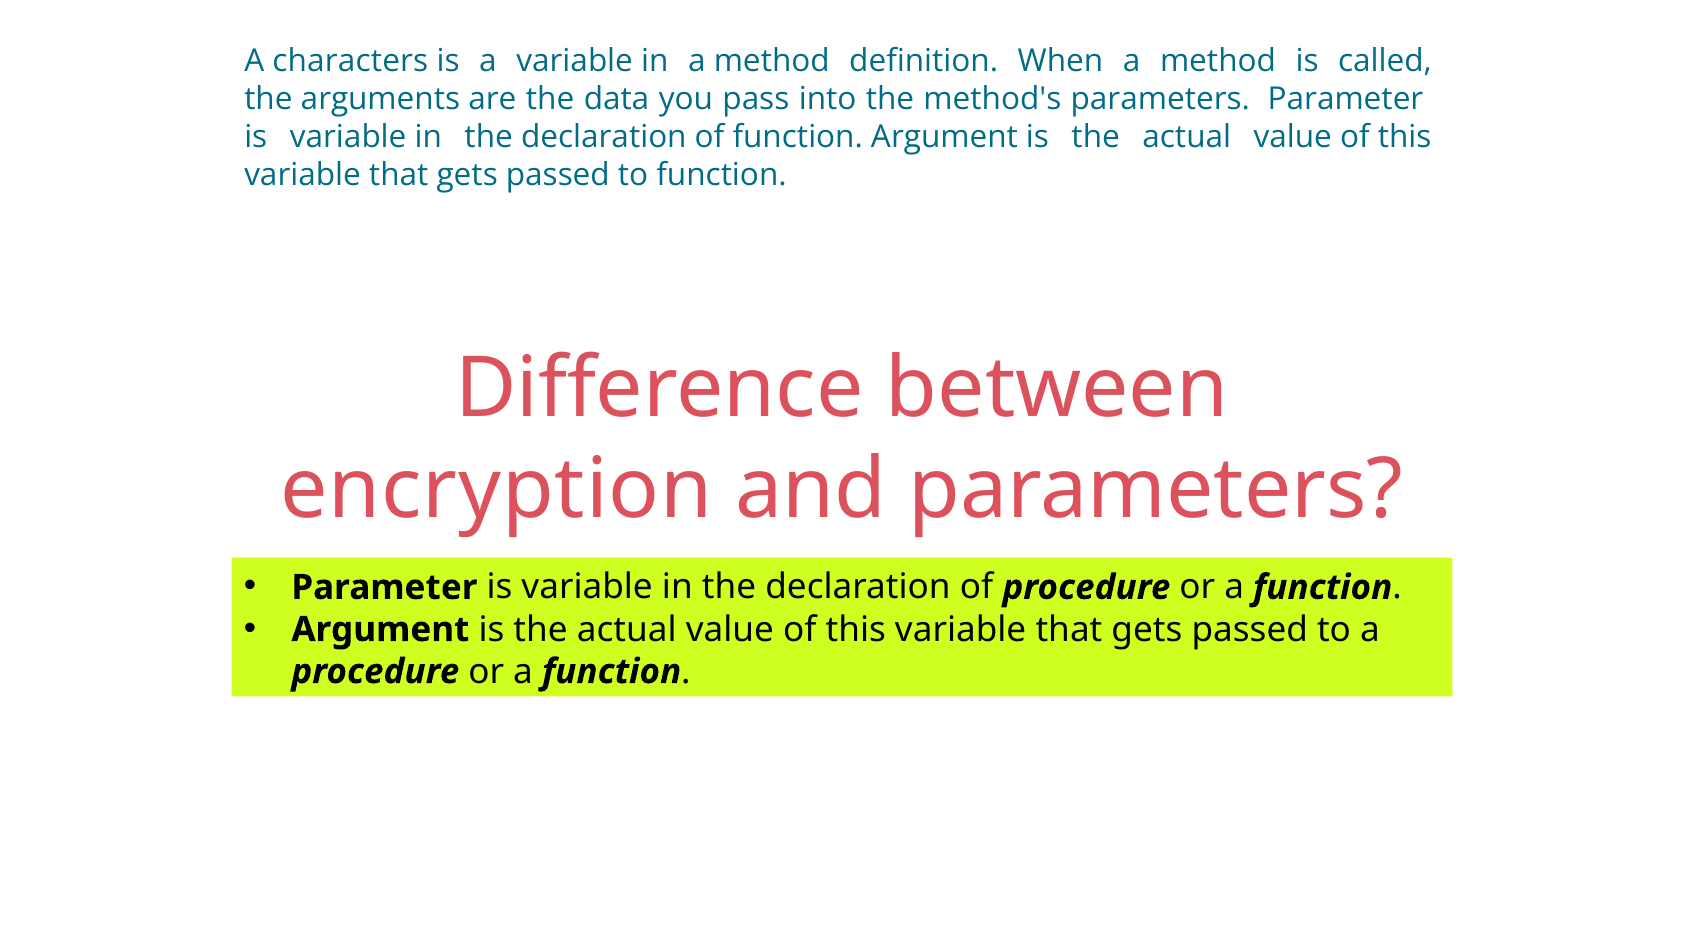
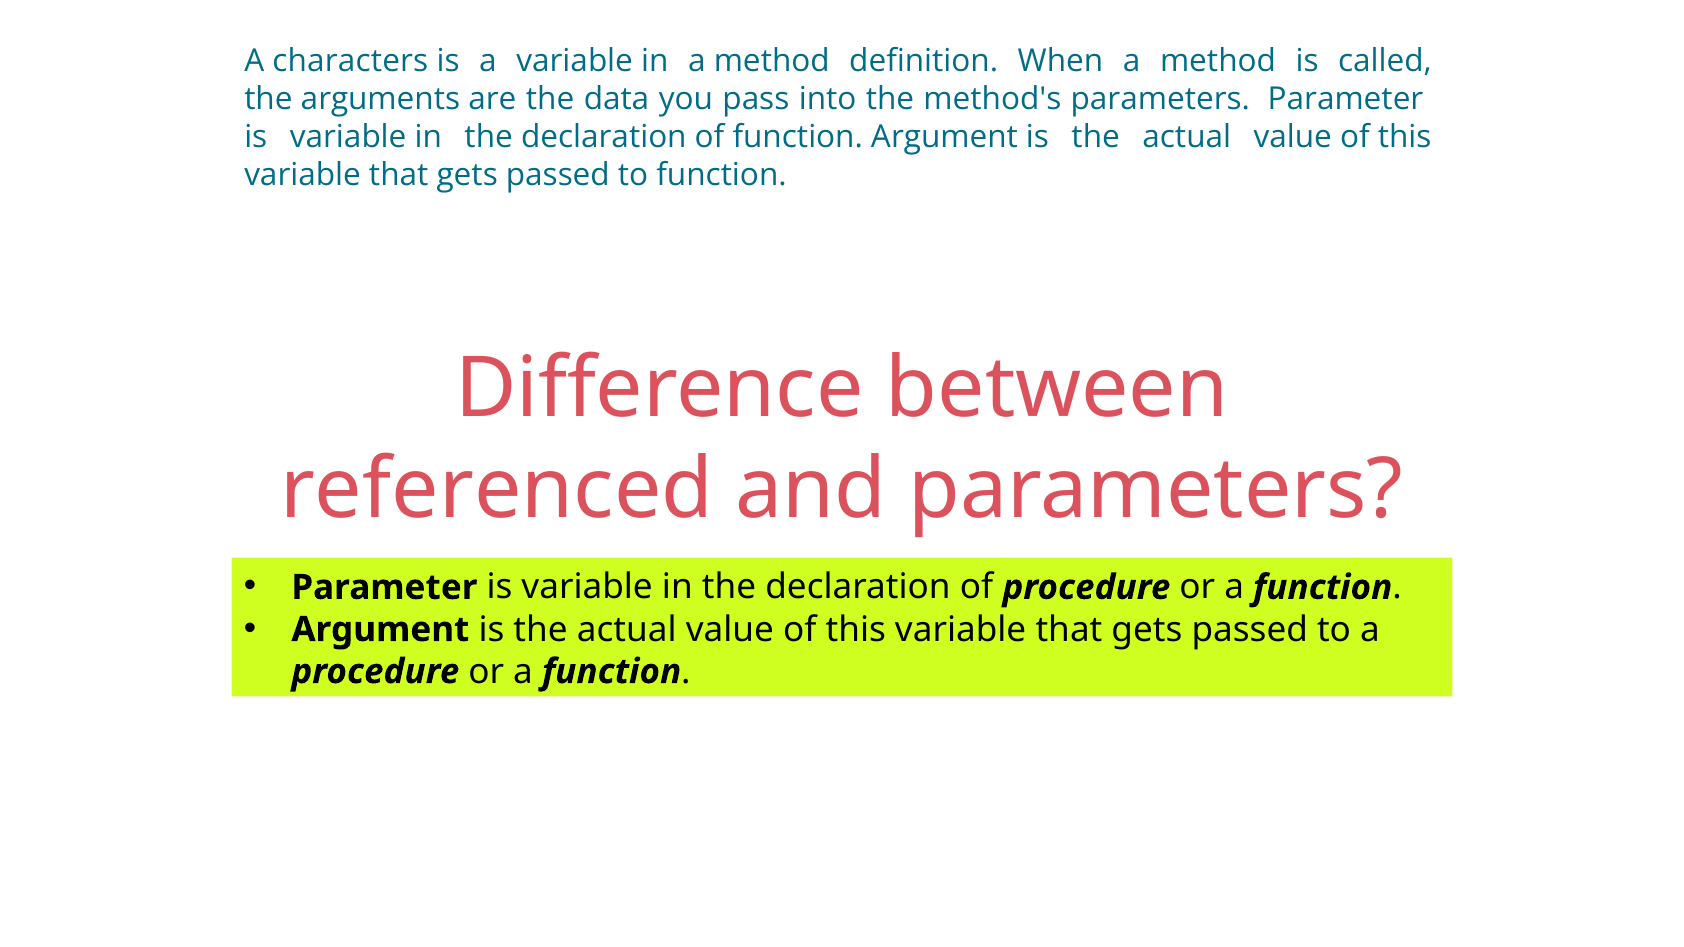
encryption: encryption -> referenced (497, 490)
